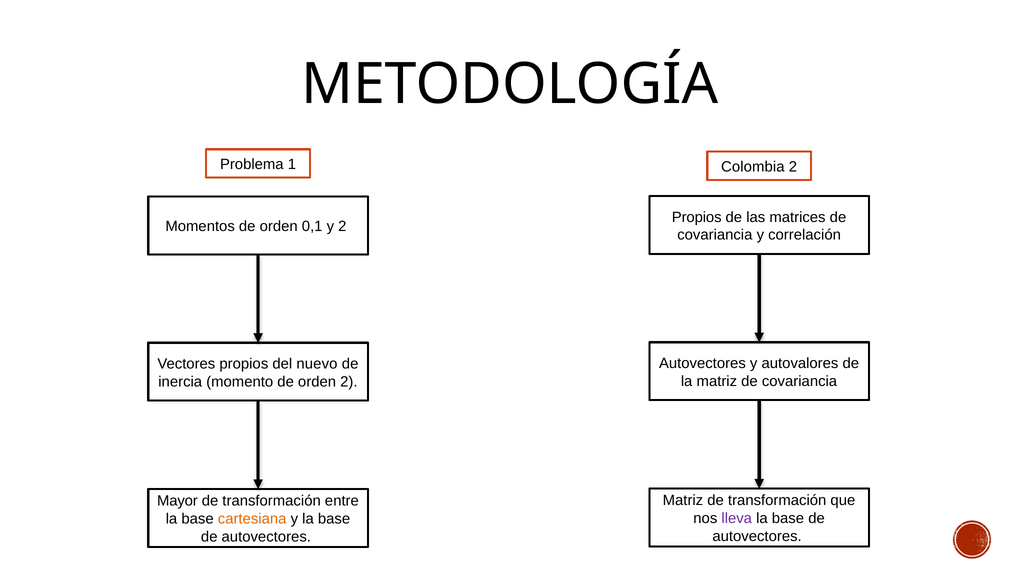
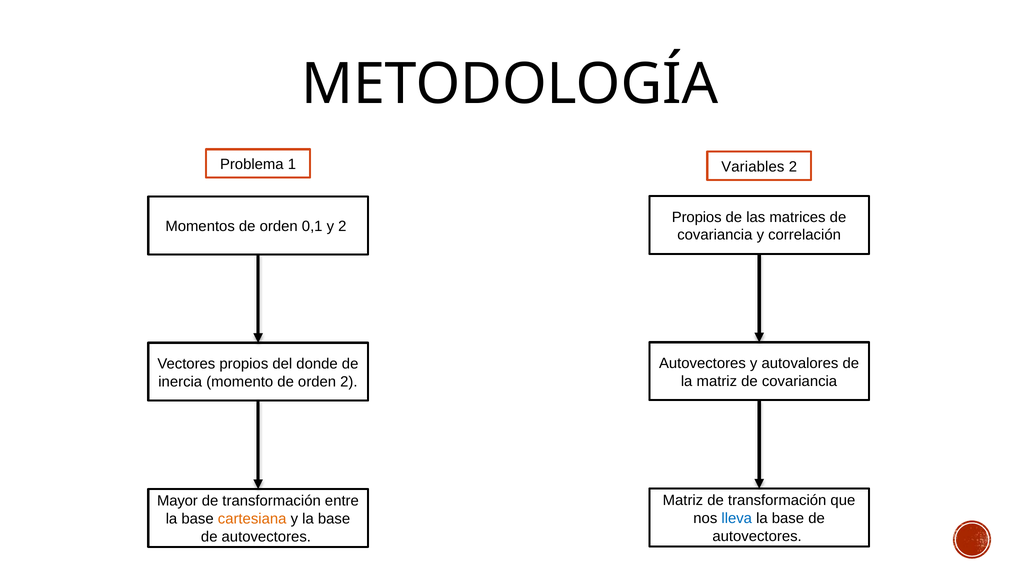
Colombia: Colombia -> Variables (753, 167)
nuevo: nuevo -> donde (317, 364)
lleva colour: purple -> blue (737, 519)
